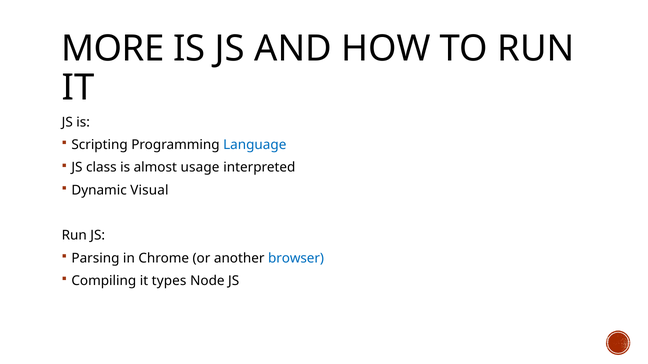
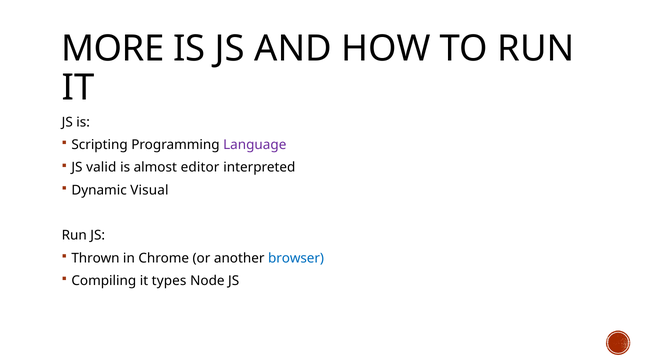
Language colour: blue -> purple (255, 145)
class: class -> valid (101, 168)
usage: usage -> editor (200, 168)
Parsing: Parsing -> Thrown (96, 258)
